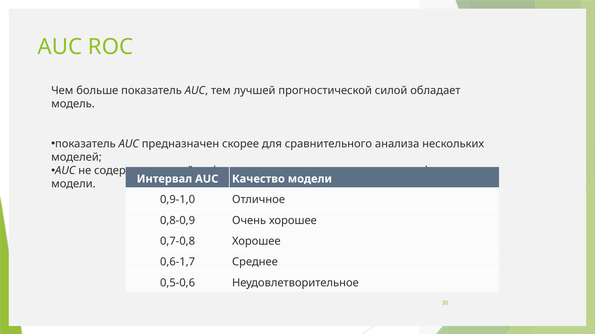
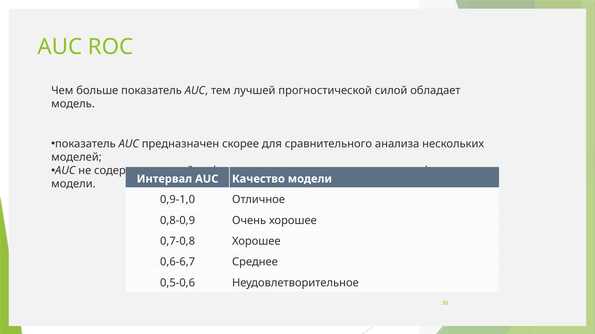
0,6-1,7: 0,6-1,7 -> 0,6-6,7 (178, 263)
